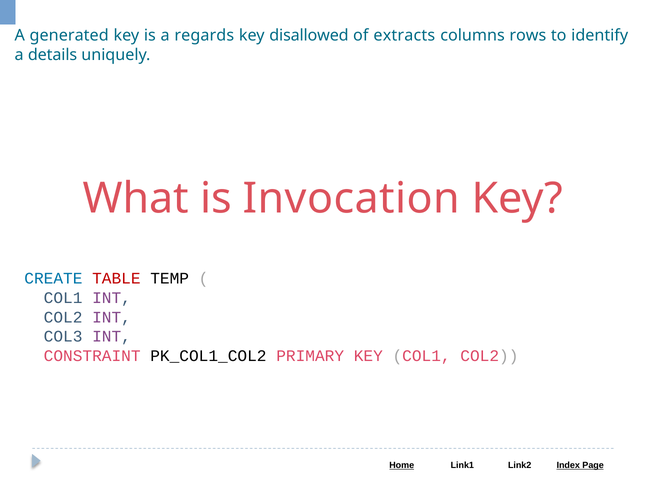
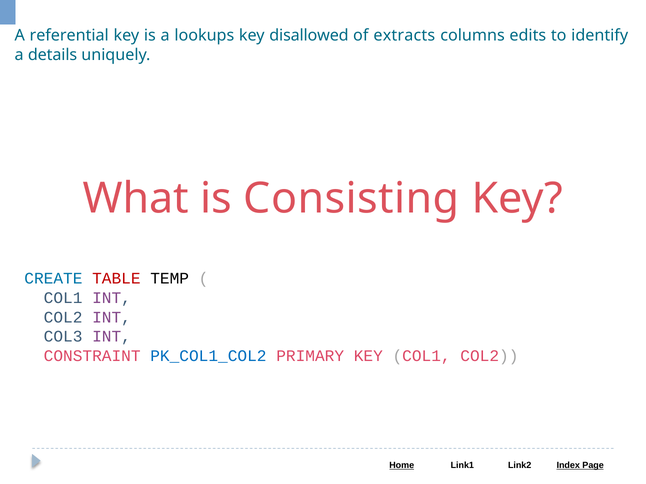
generated: generated -> referential (69, 36)
regards: regards -> lookups (204, 36)
rows: rows -> edits (528, 36)
Invocation: Invocation -> Consisting (351, 199)
PK_COL1_COL2 colour: black -> blue (208, 356)
